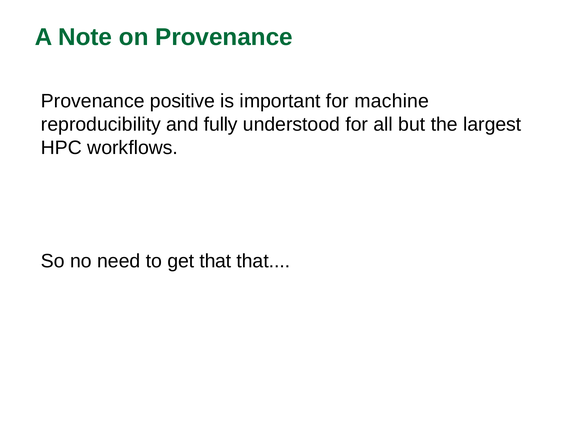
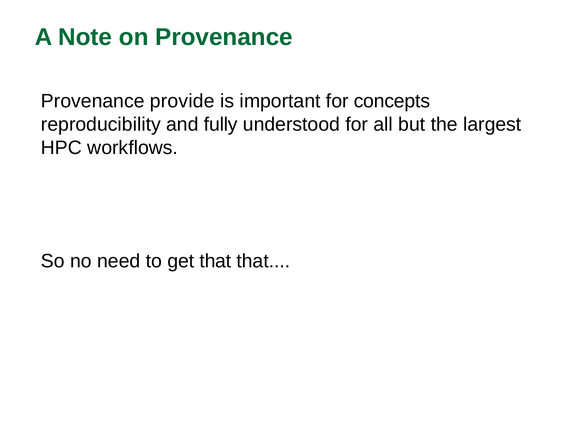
positive: positive -> provide (182, 101)
machine: machine -> concepts (392, 101)
